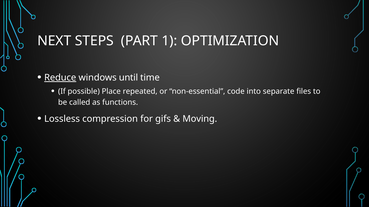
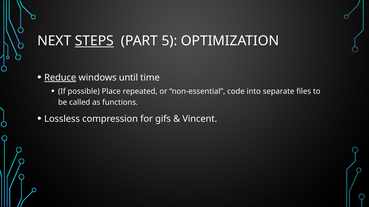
STEPS underline: none -> present (94, 41)
1: 1 -> 5 (169, 41)
Moving: Moving -> Vincent (200, 119)
